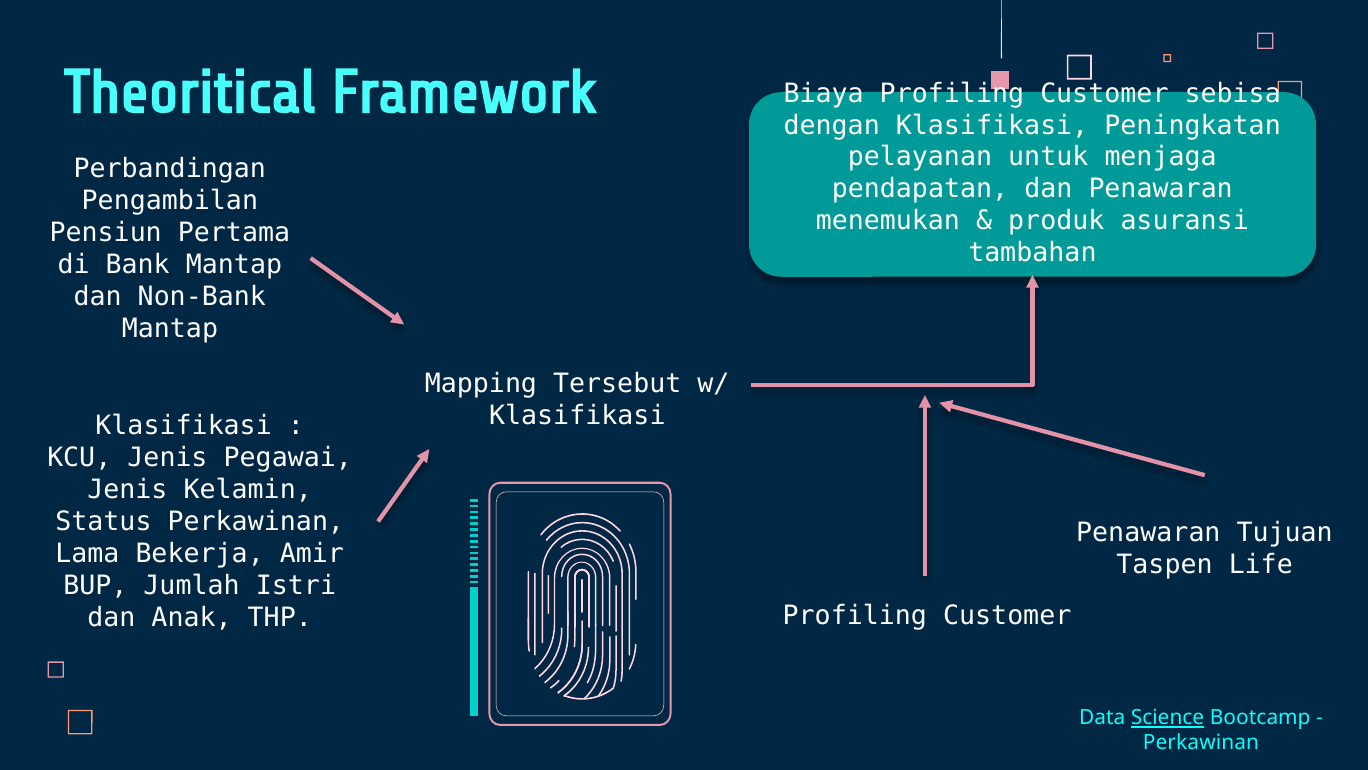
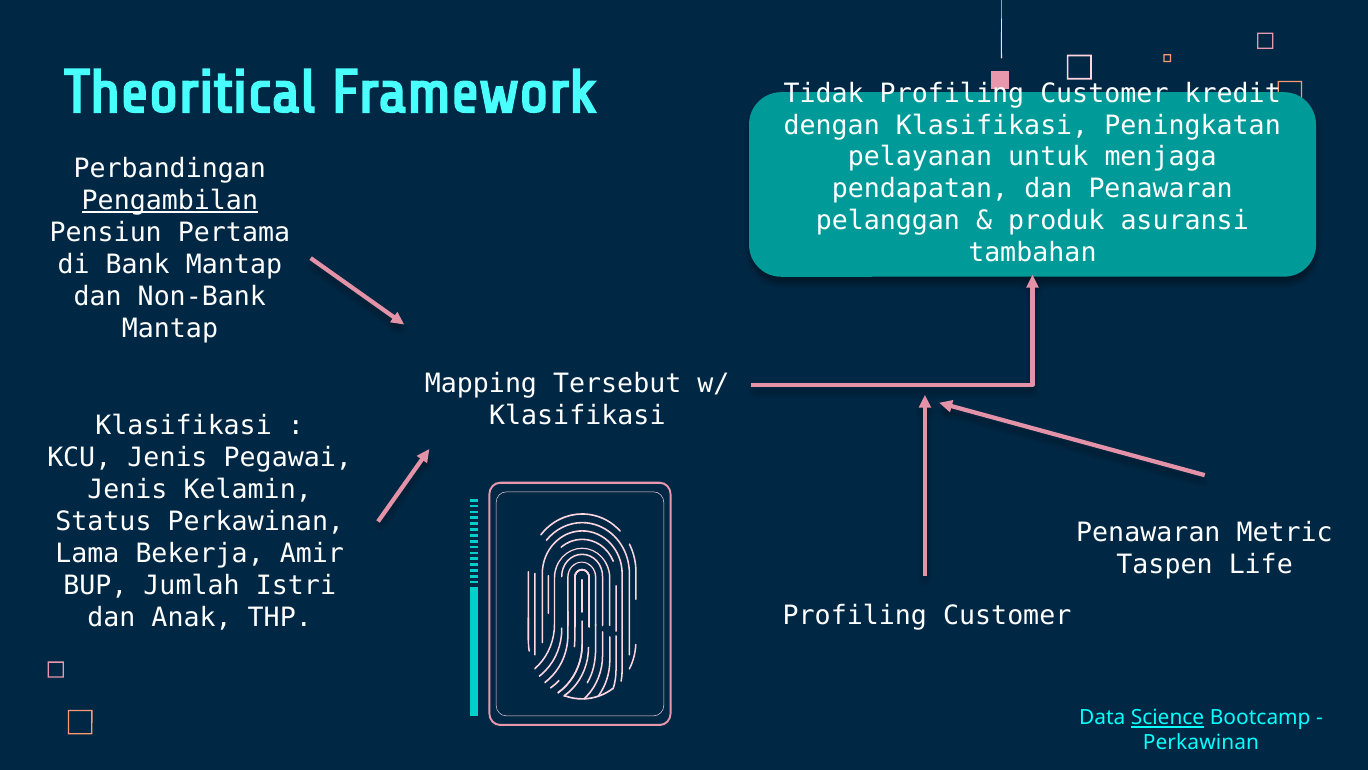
Biaya: Biaya -> Tidak (824, 93)
sebisa: sebisa -> kredit (1233, 93)
Pengambilan underline: none -> present (170, 201)
menemukan: menemukan -> pelanggan (888, 221)
Tujuan: Tujuan -> Metric (1285, 532)
